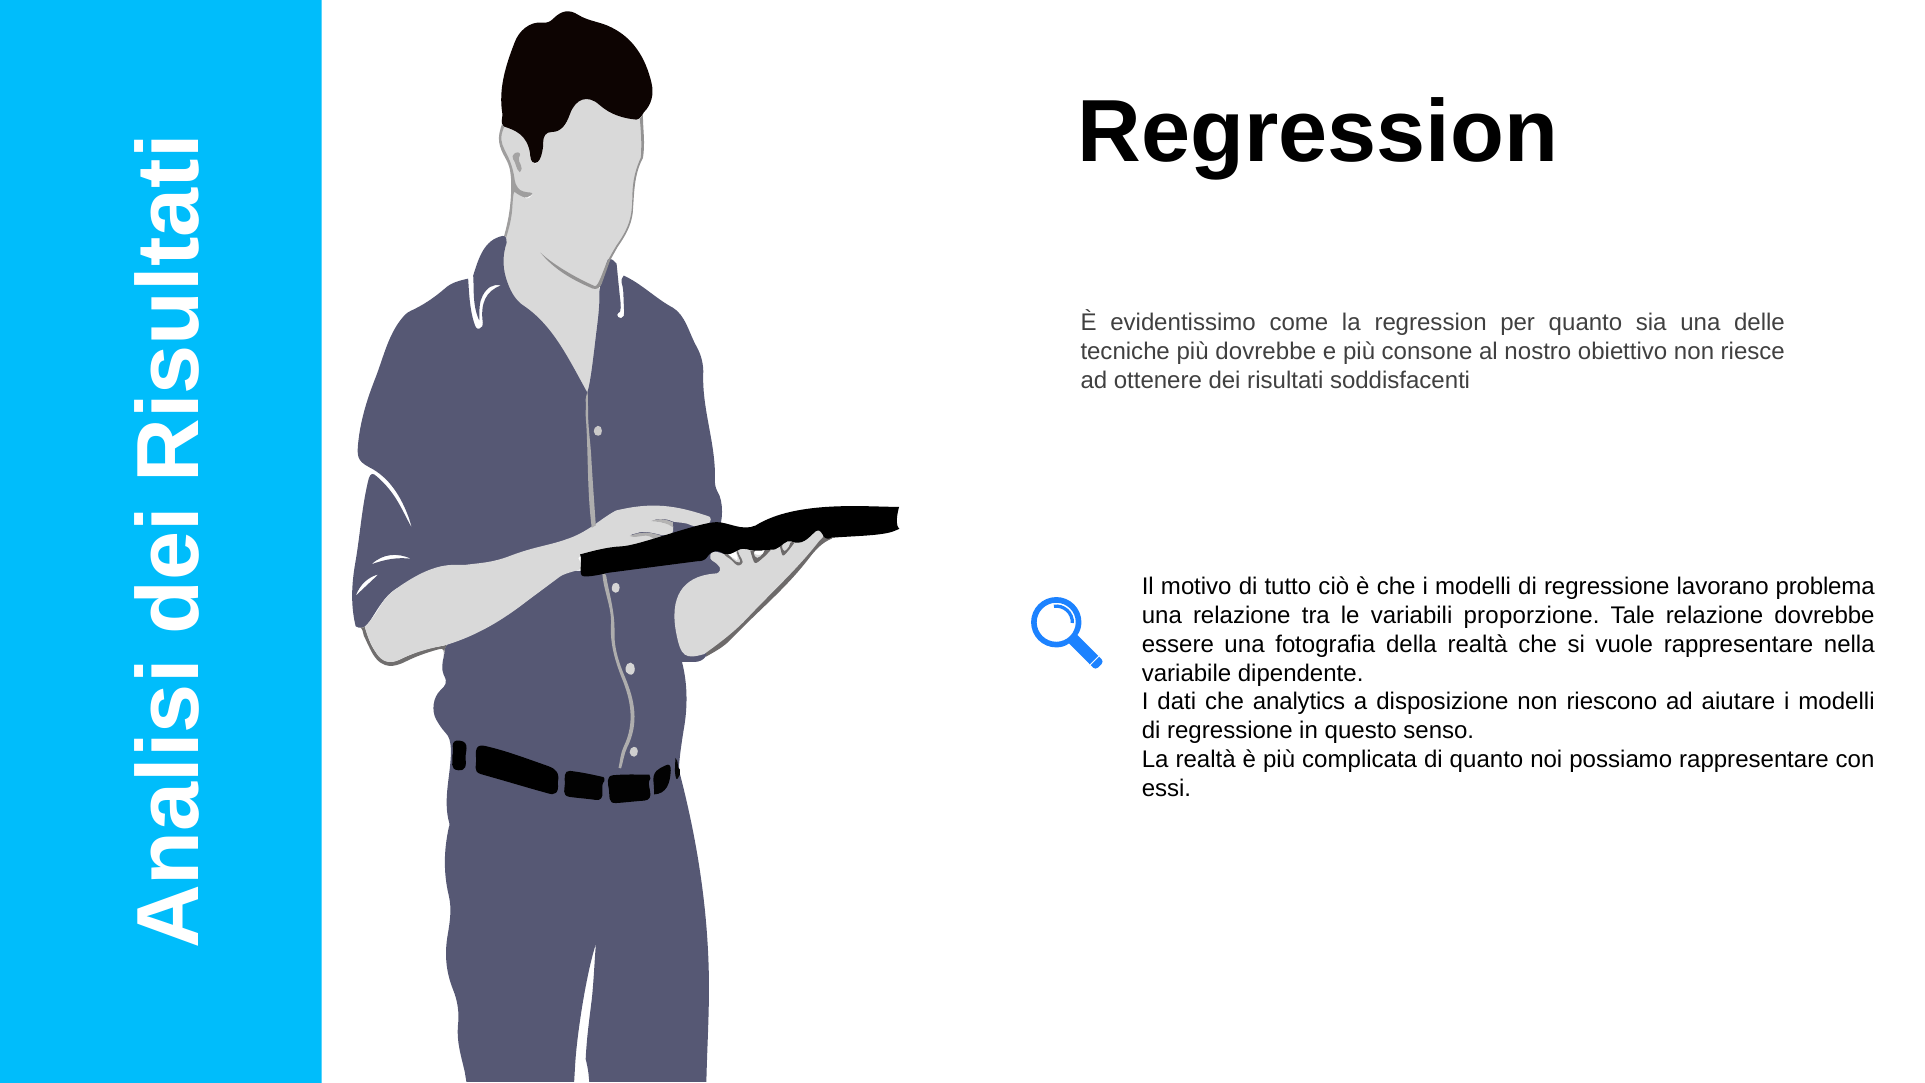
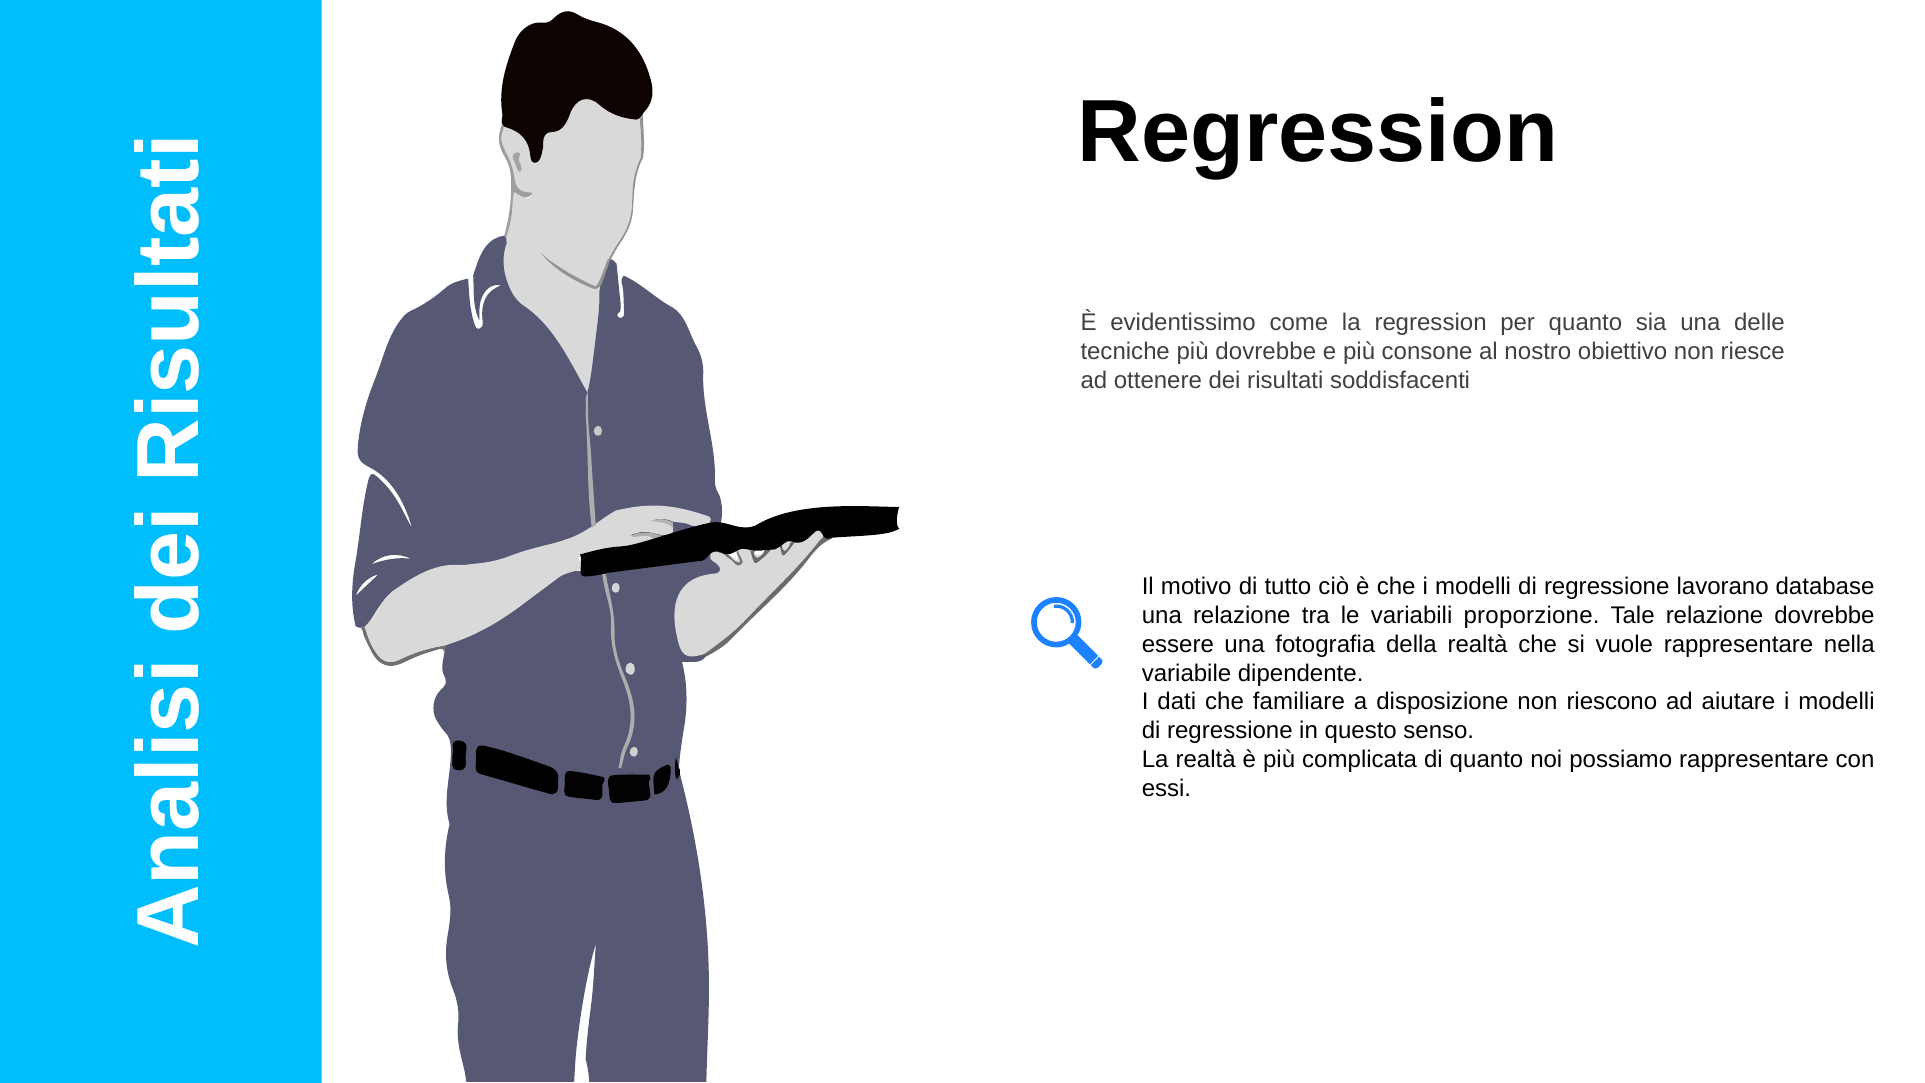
problema: problema -> database (1825, 586)
analytics: analytics -> familiare (1299, 702)
